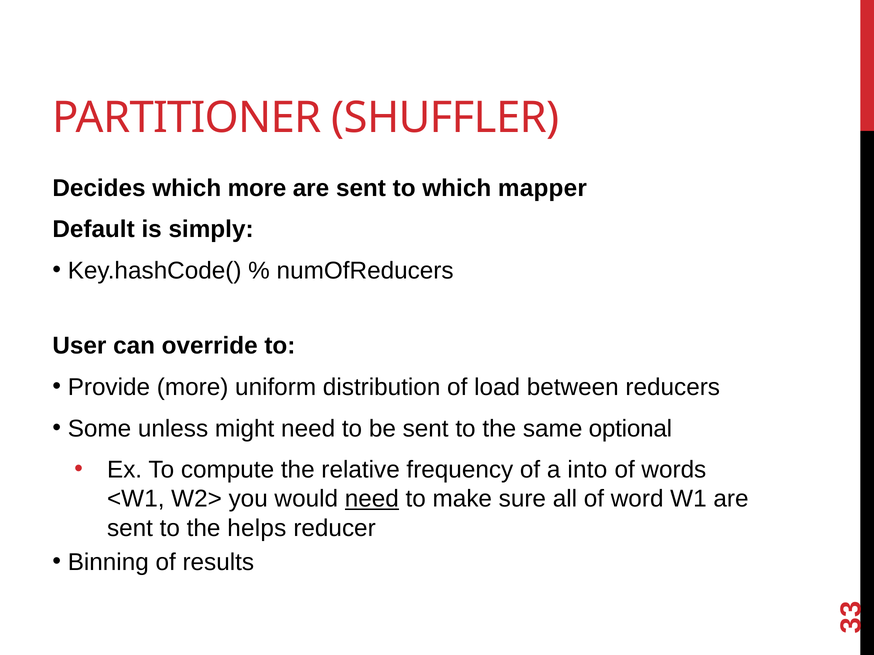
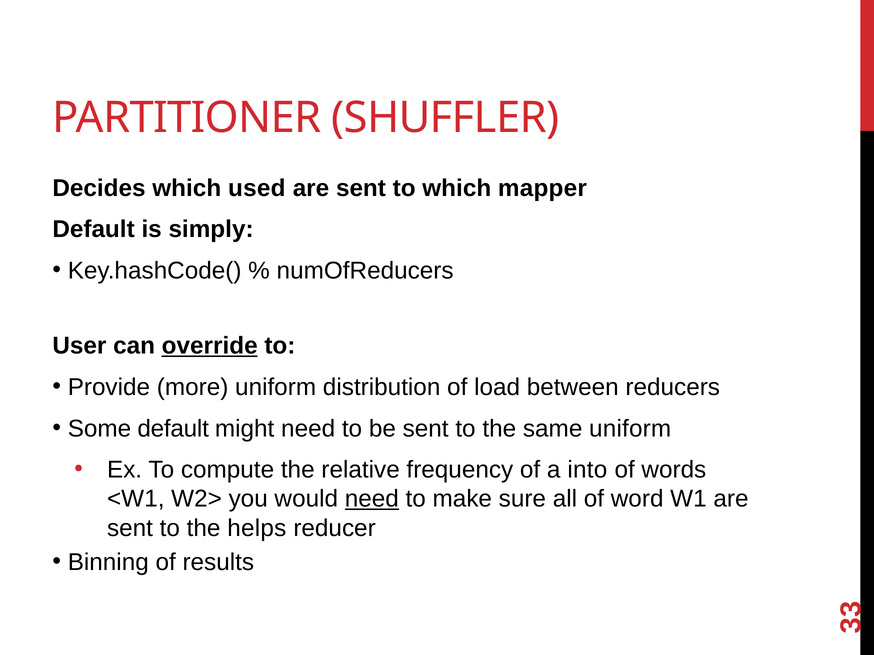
which more: more -> used (257, 188)
override underline: none -> present (210, 346)
Some unless: unless -> default (173, 429)
same optional: optional -> uniform (630, 429)
